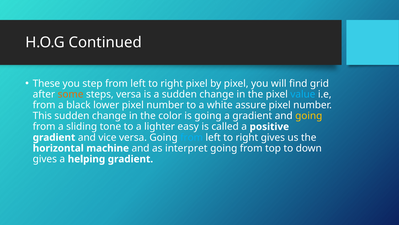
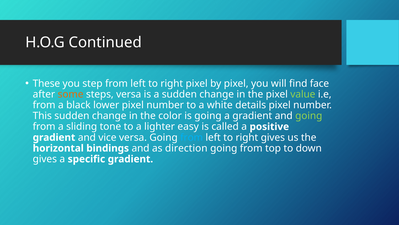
grid: grid -> face (319, 83)
value colour: light blue -> light green (303, 94)
assure: assure -> details (251, 105)
going colour: yellow -> light green (309, 116)
machine: machine -> bindings (108, 148)
interpret: interpret -> direction (186, 148)
helping: helping -> specific (86, 159)
